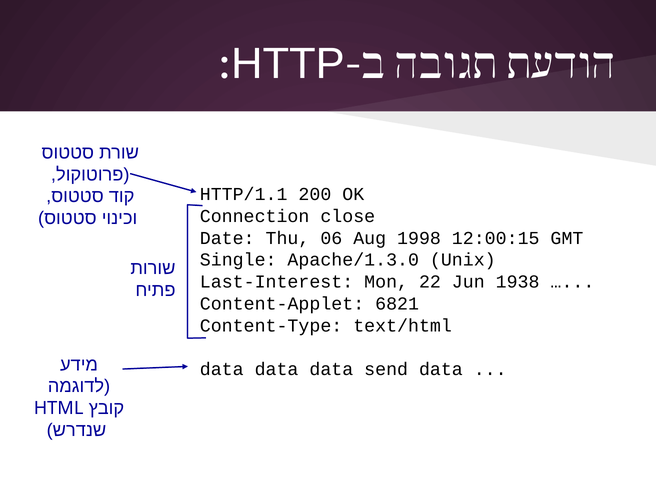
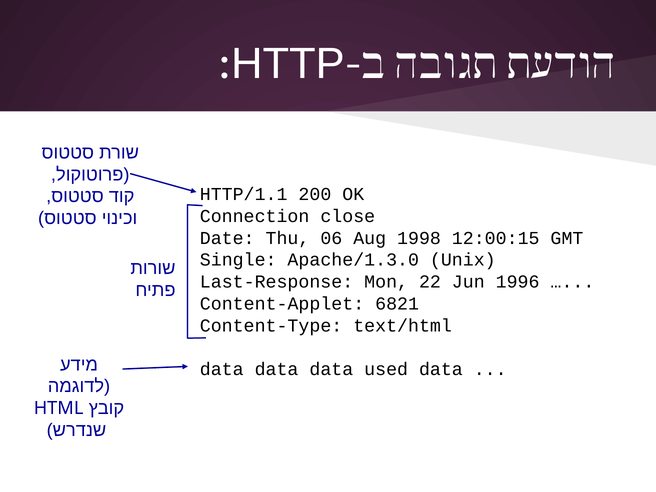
Last-Interest: Last-Interest -> Last-Response (277, 282)
1938: 1938 -> 1996 (518, 282)
send: send -> used (386, 369)
